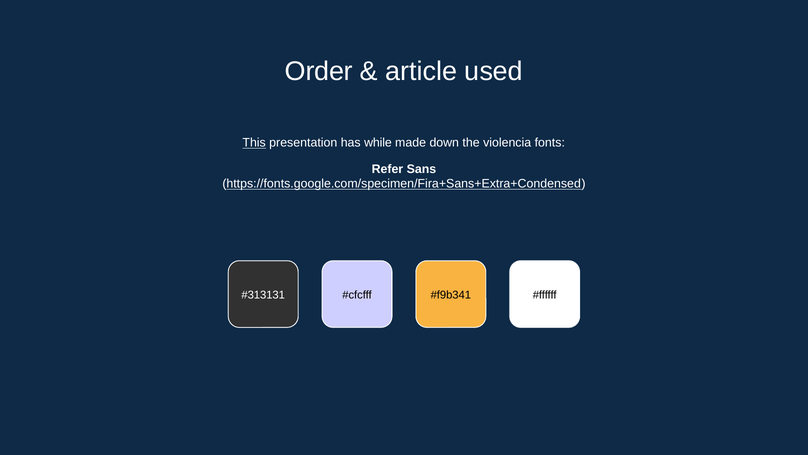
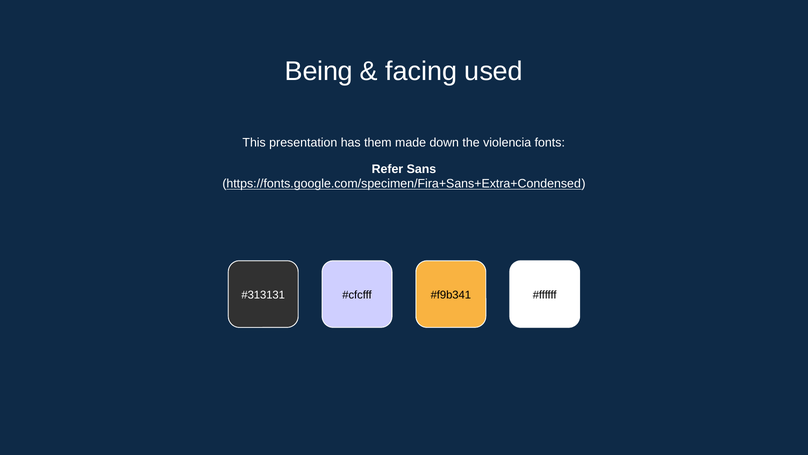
Order: Order -> Being (319, 71)
article: article -> facing (421, 71)
This underline: present -> none (254, 143)
while: while -> them (378, 143)
